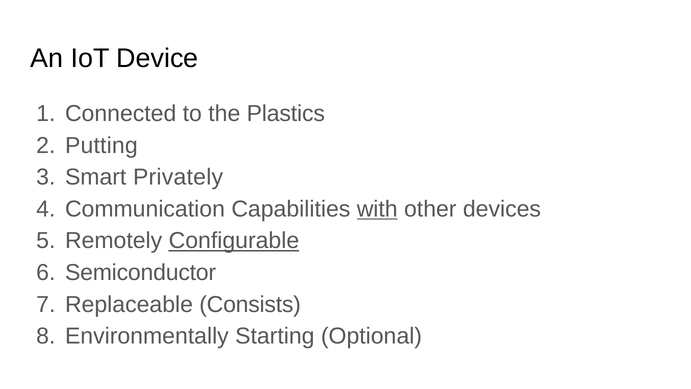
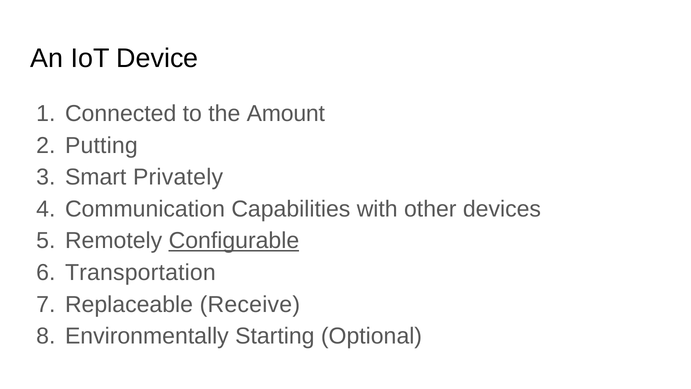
Plastics: Plastics -> Amount (286, 114)
with underline: present -> none (377, 209)
Semiconductor: Semiconductor -> Transportation (140, 272)
Consists: Consists -> Receive (250, 304)
